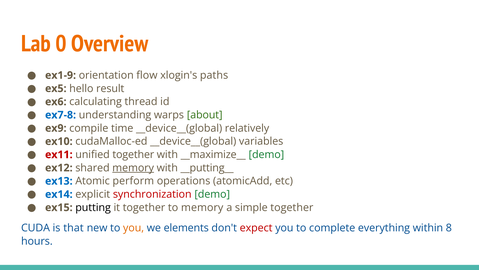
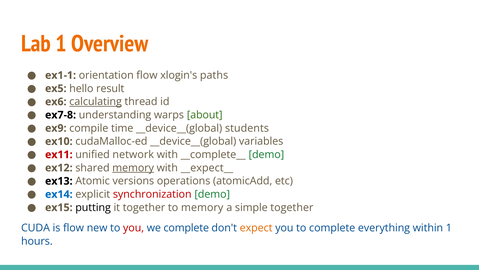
Lab 0: 0 -> 1 (61, 44)
ex1-9: ex1-9 -> ex1-1 (61, 75)
calculating underline: none -> present (96, 102)
ex7-8 colour: blue -> black (61, 115)
relatively: relatively -> students (247, 128)
unified together: together -> network (133, 154)
__maximize__: __maximize__ -> __complete__ (213, 154)
__putting__: __putting__ -> __expect__ (207, 168)
ex13 colour: blue -> black (59, 181)
perform: perform -> versions (133, 181)
is that: that -> flow (74, 228)
you colour: orange -> red (134, 228)
we elements: elements -> complete (186, 228)
expect colour: red -> orange (256, 228)
within 8: 8 -> 1 (449, 228)
